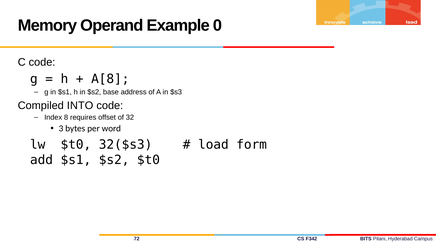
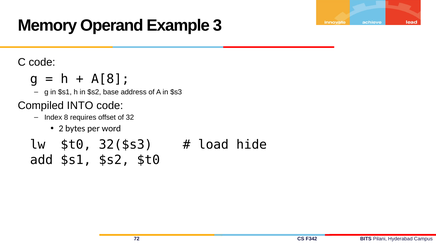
0: 0 -> 3 (217, 25)
3: 3 -> 2 (61, 129)
form: form -> hide (252, 145)
